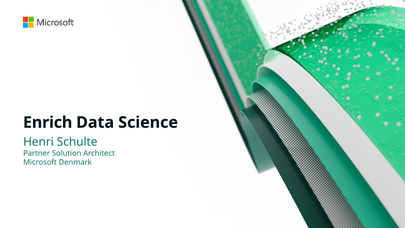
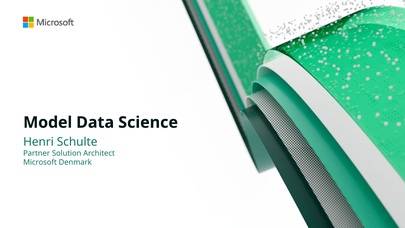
Enrich: Enrich -> Model (48, 122)
